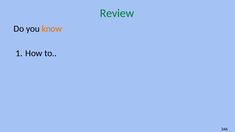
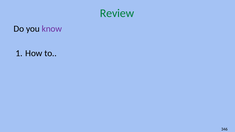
know colour: orange -> purple (52, 29)
